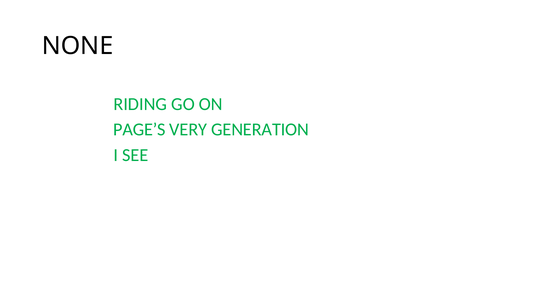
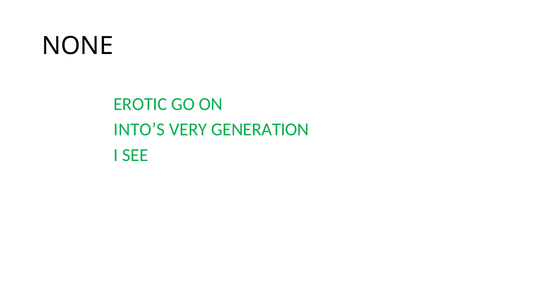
RIDING: RIDING -> EROTIC (140, 104)
PAGE’S: PAGE’S -> INTO’S (139, 130)
